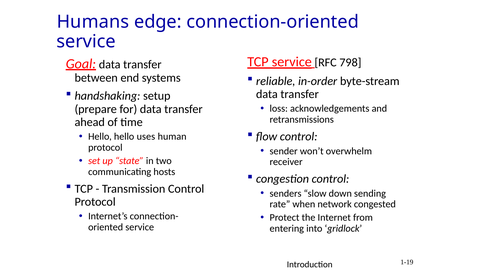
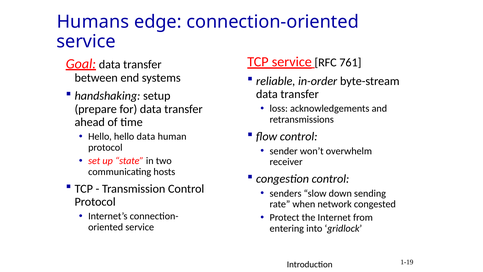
798: 798 -> 761 (350, 63)
hello uses: uses -> data (146, 136)
